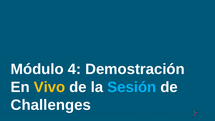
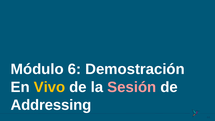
4: 4 -> 6 (74, 69)
Sesión colour: light blue -> pink (132, 87)
Challenges: Challenges -> Addressing (51, 105)
